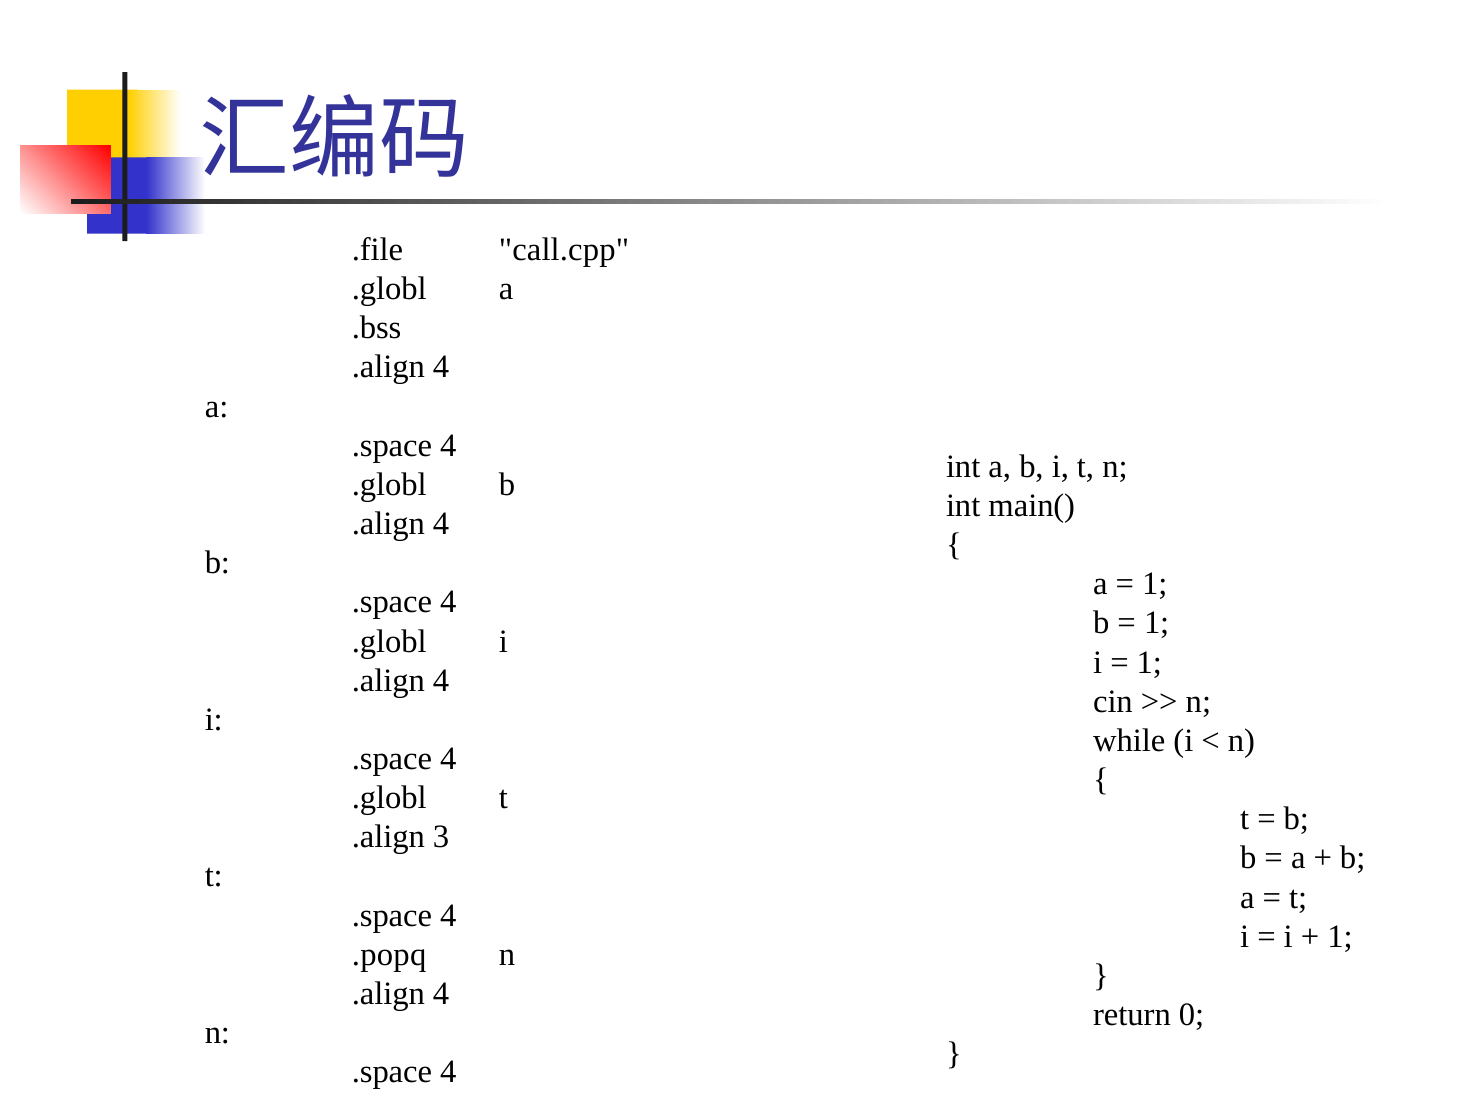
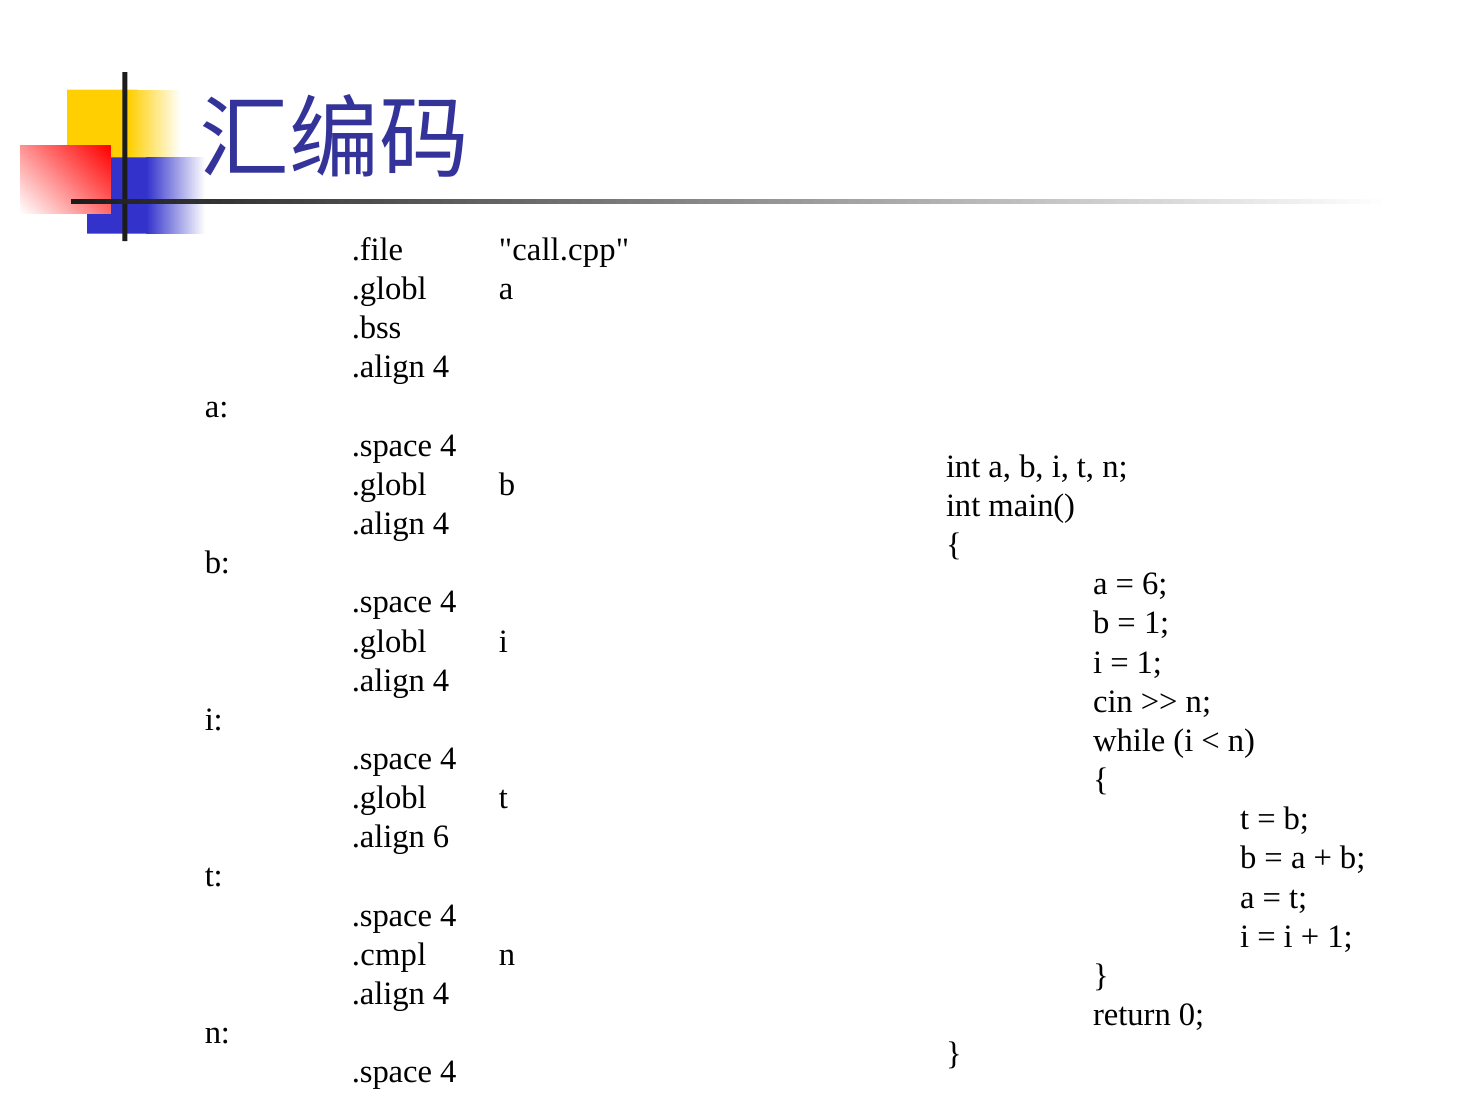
1: 1 -> 6 (1155, 584)
.align 3: 3 -> 6 (441, 837)
.popq: .popq -> .cmpl (389, 955)
